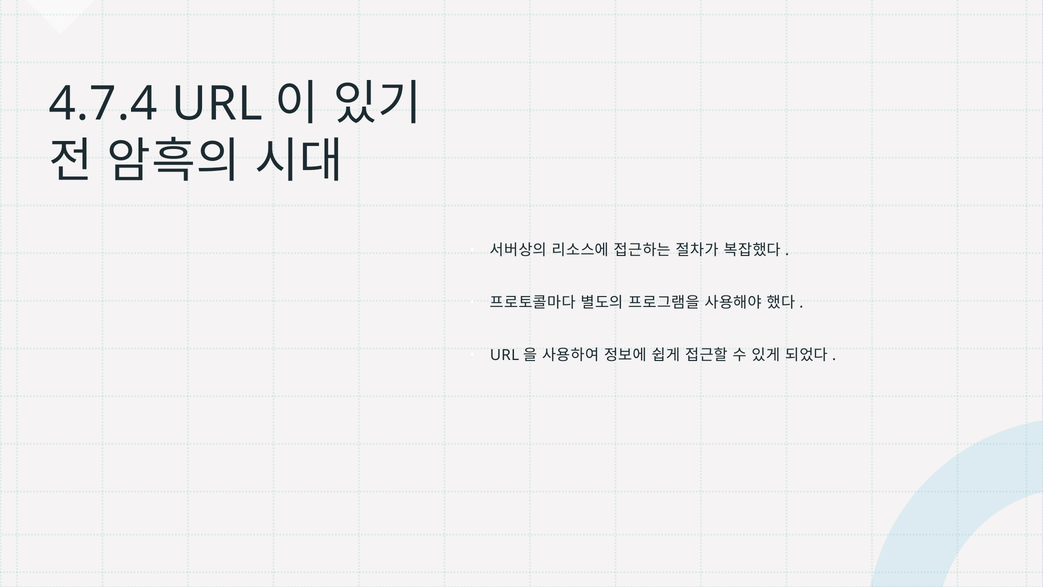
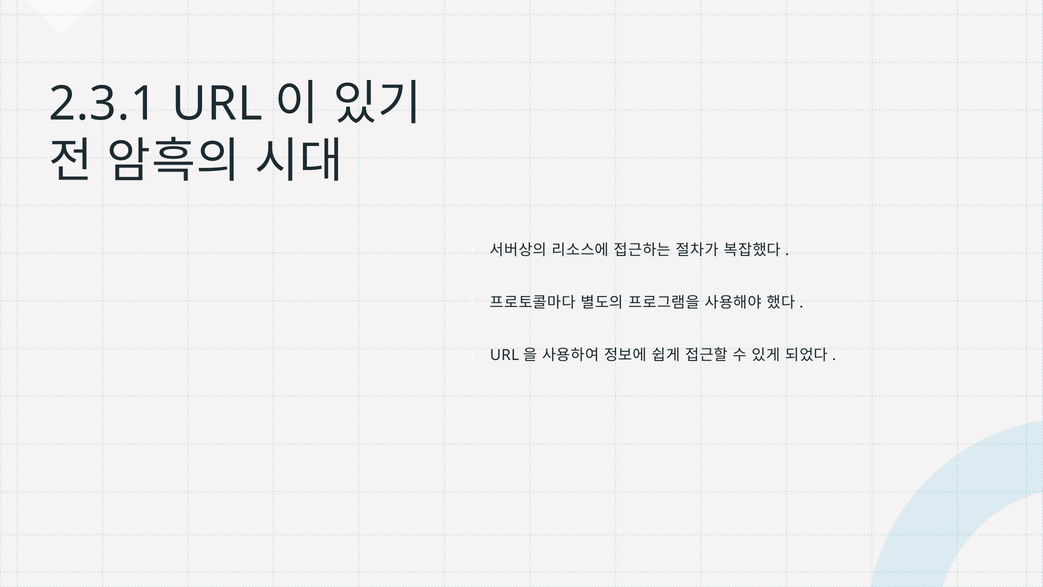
4.7.4: 4.7.4 -> 2.3.1 (103, 104)
